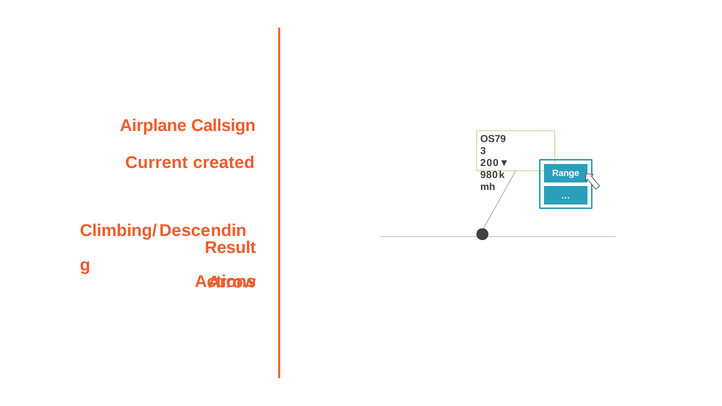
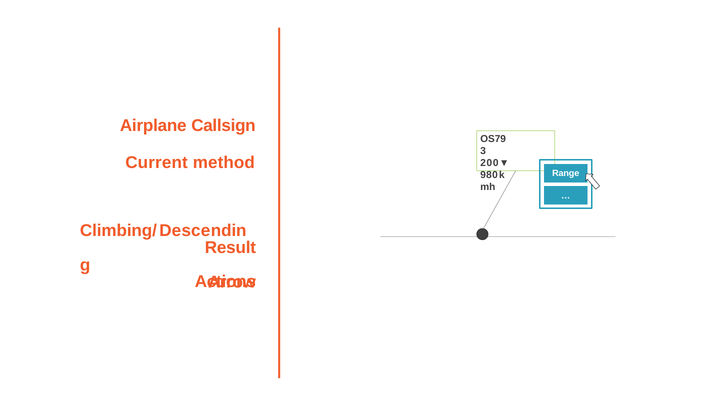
created: created -> method (224, 163)
